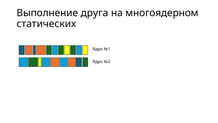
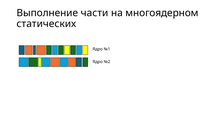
друга: друга -> части (95, 13)
